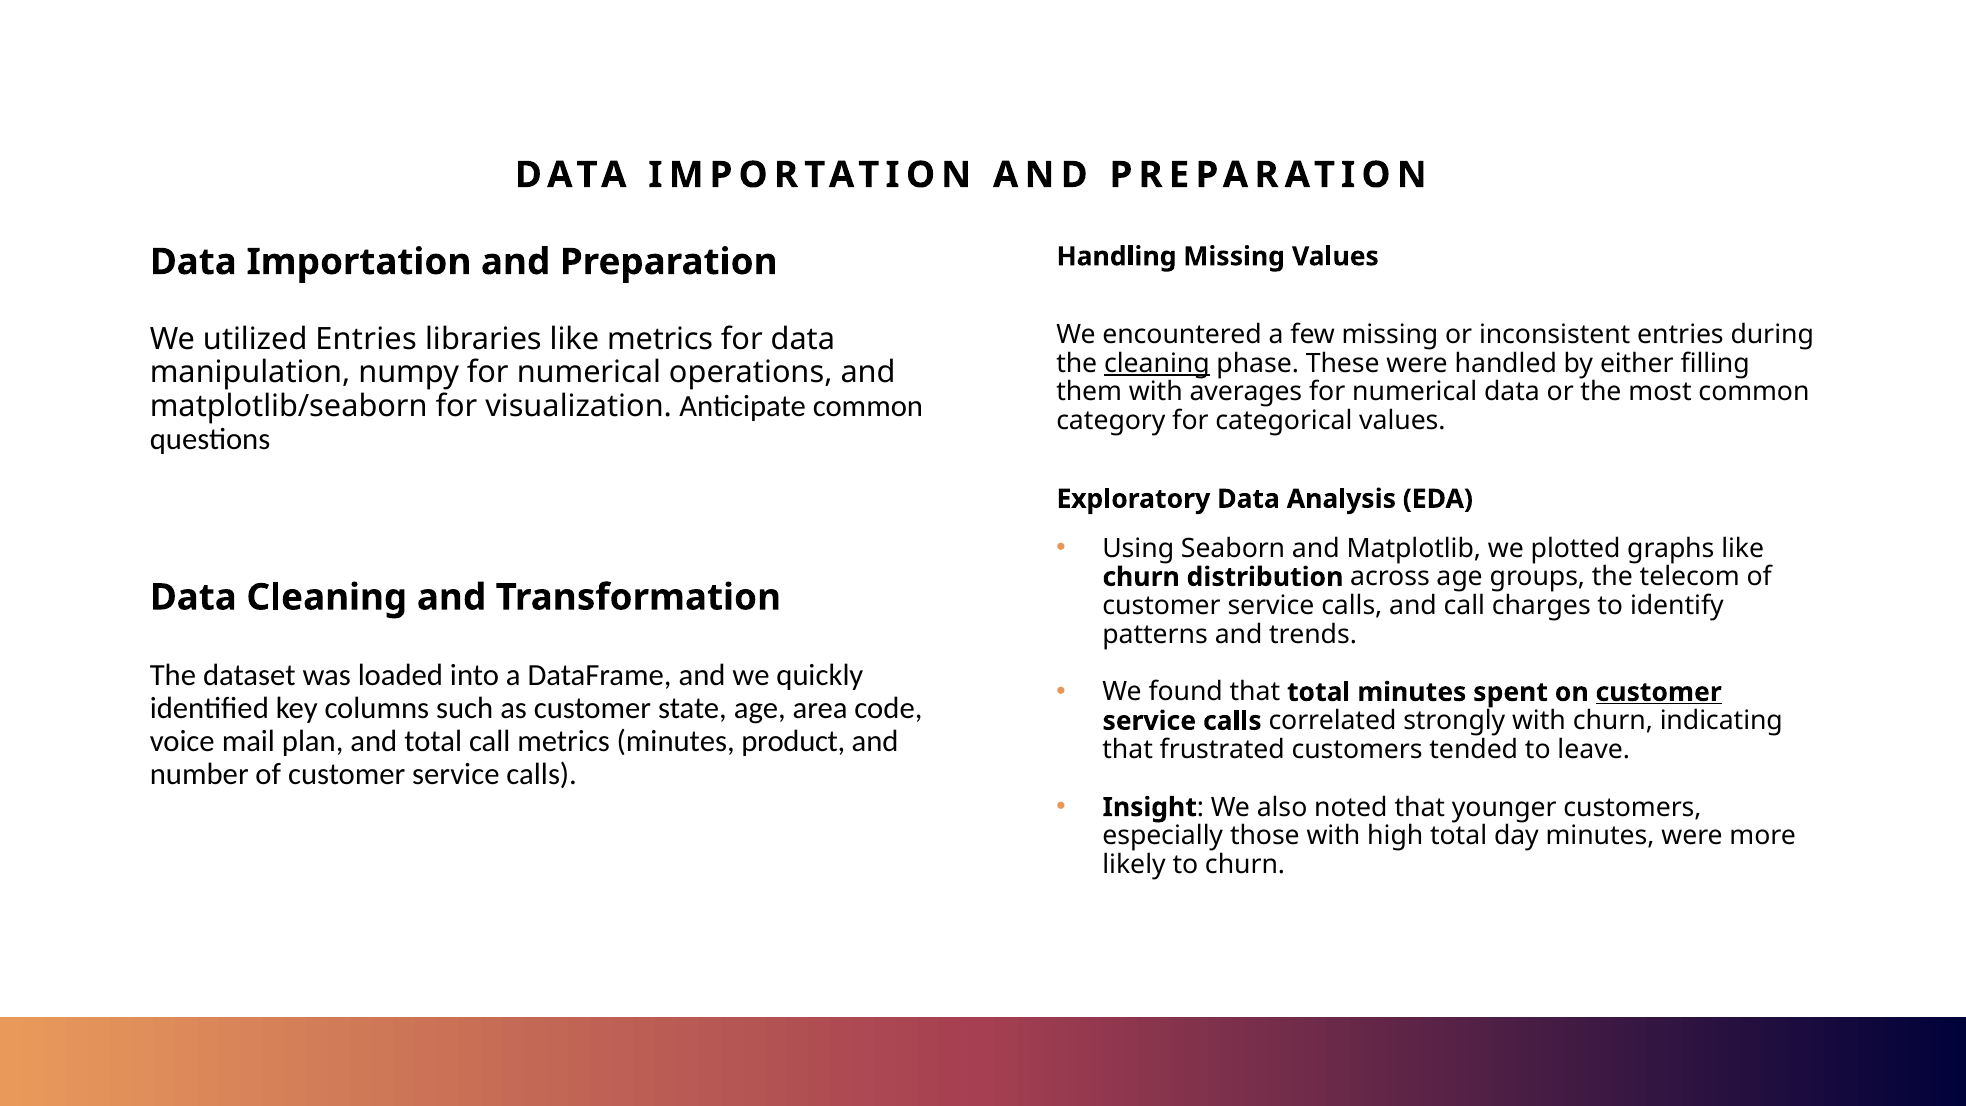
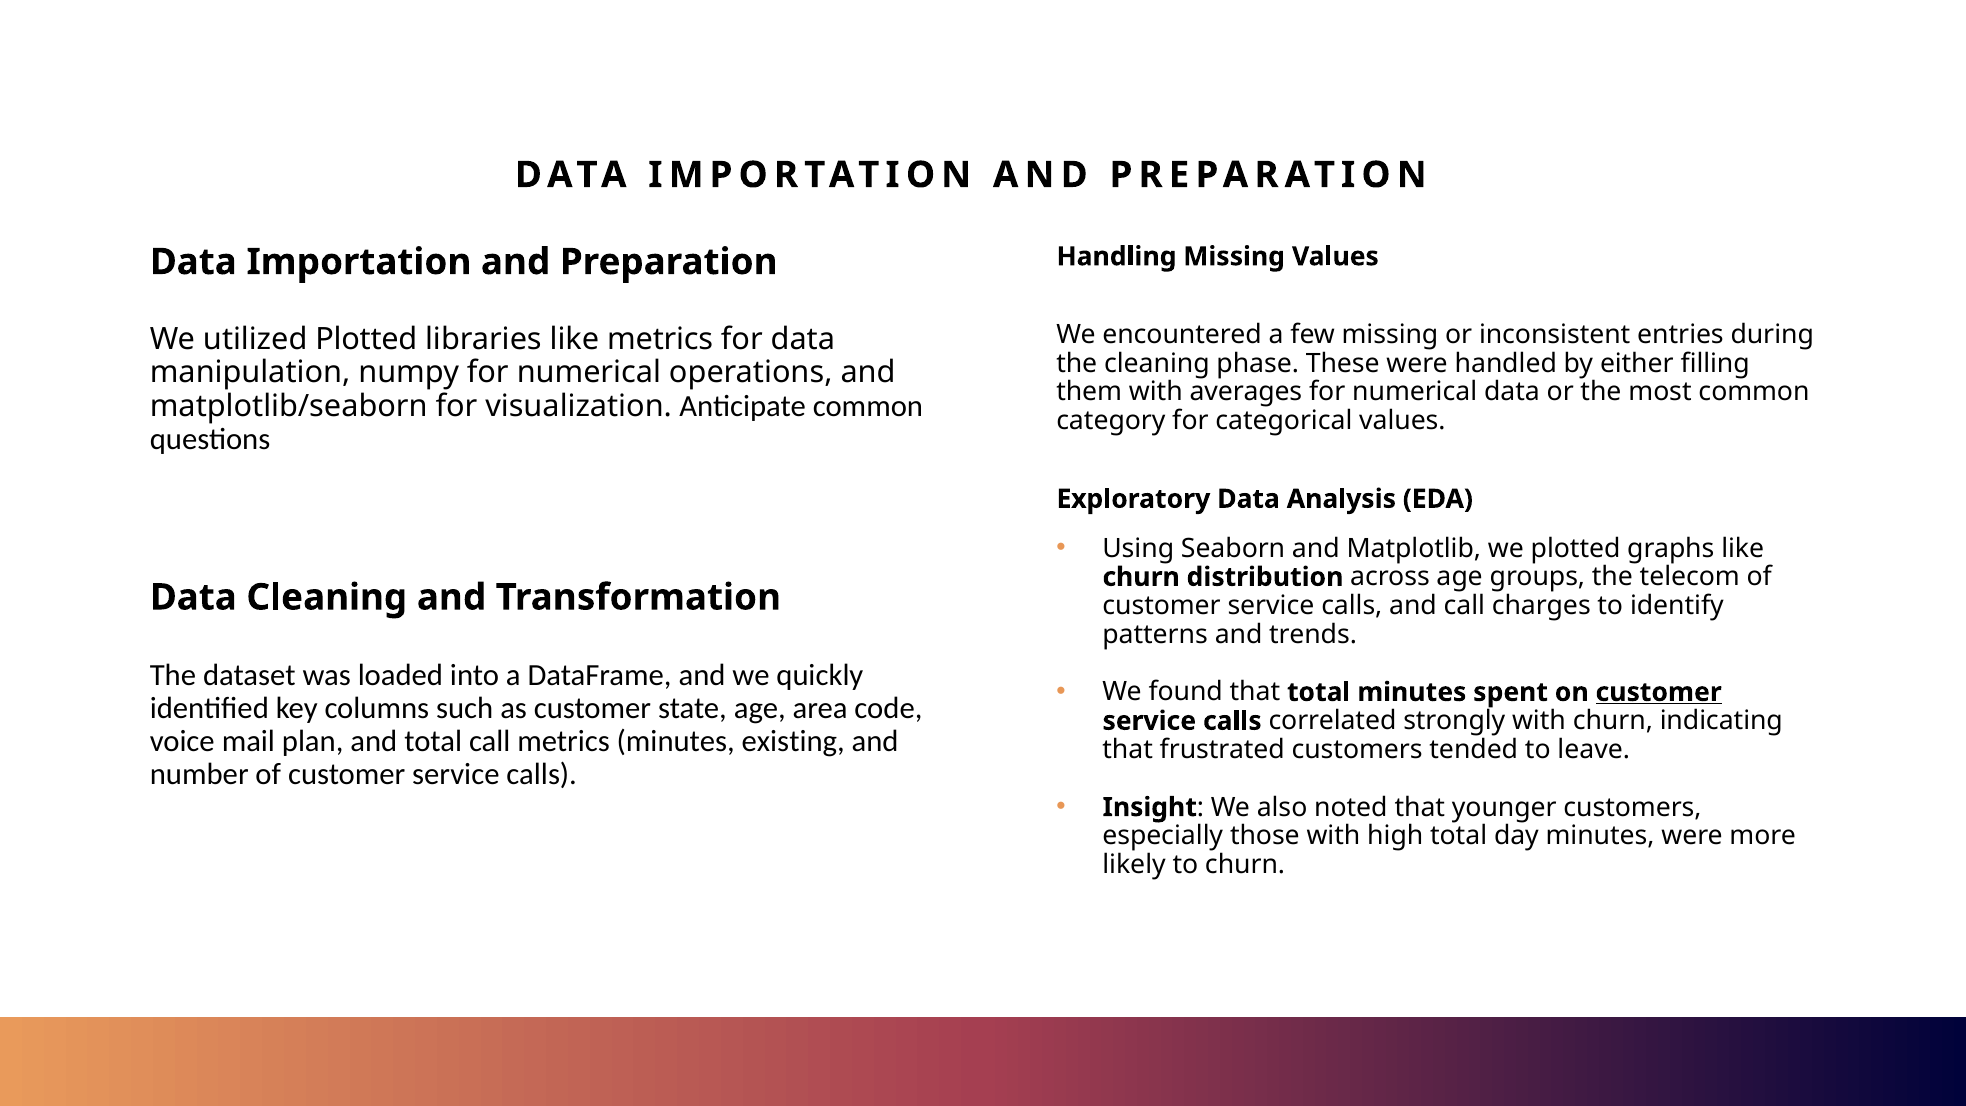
utilized Entries: Entries -> Plotted (366, 339)
cleaning underline: present -> none (1157, 363)
product: product -> existing (793, 741)
